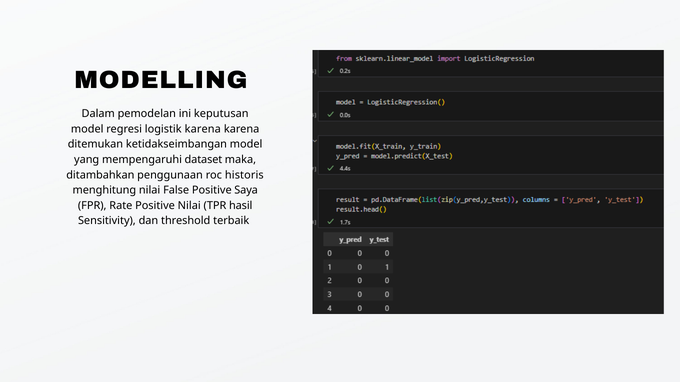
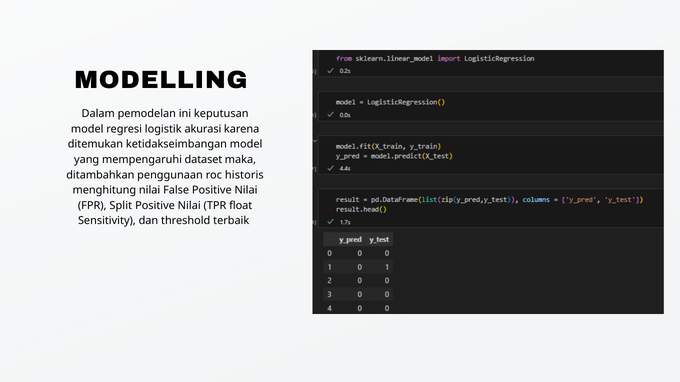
logistik karena: karena -> akurasi (203, 129)
False Positive Saya: Saya -> Nilai (246, 191)
Rate: Rate -> Split (121, 206)
hasil: hasil -> float (241, 206)
